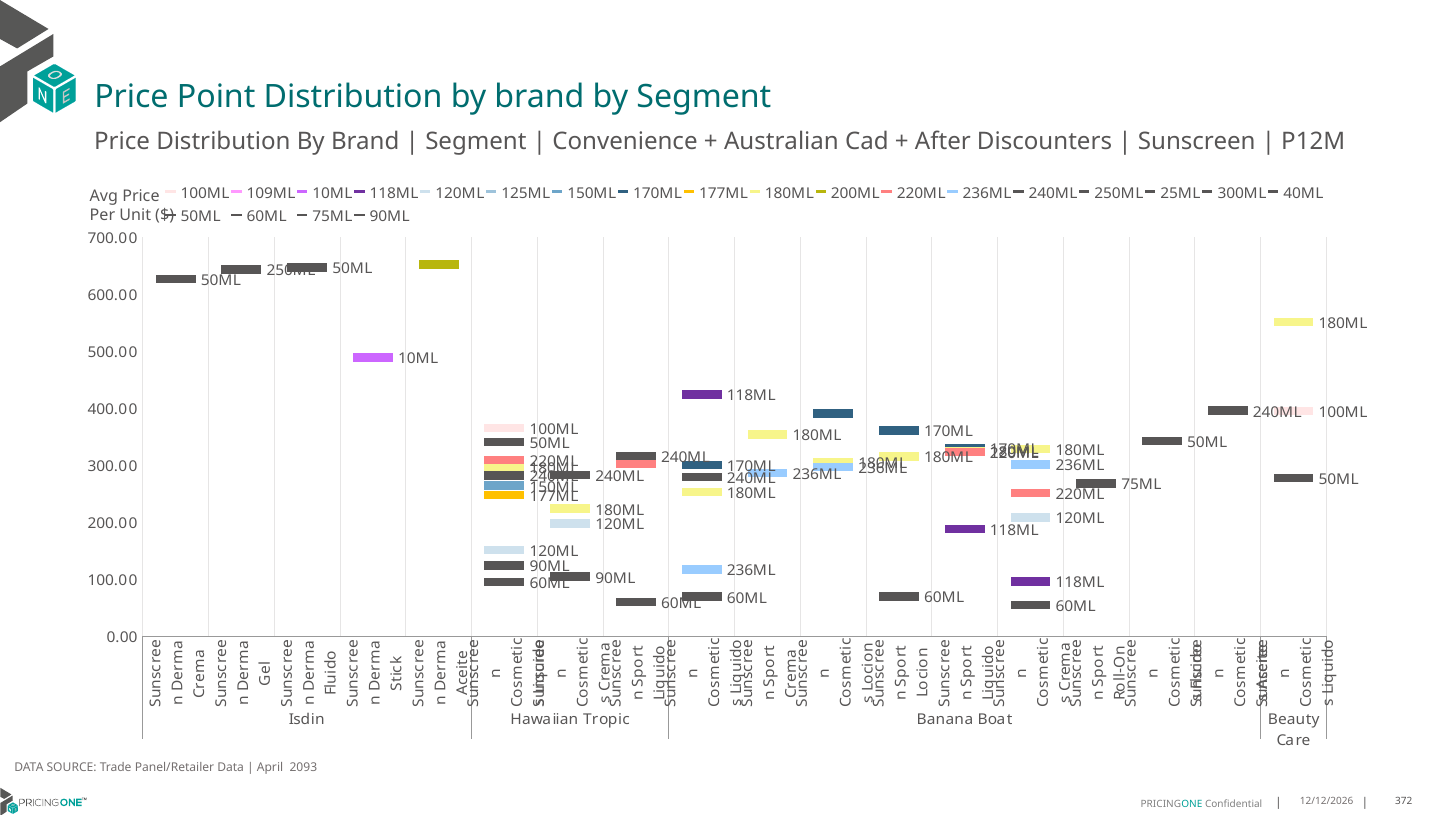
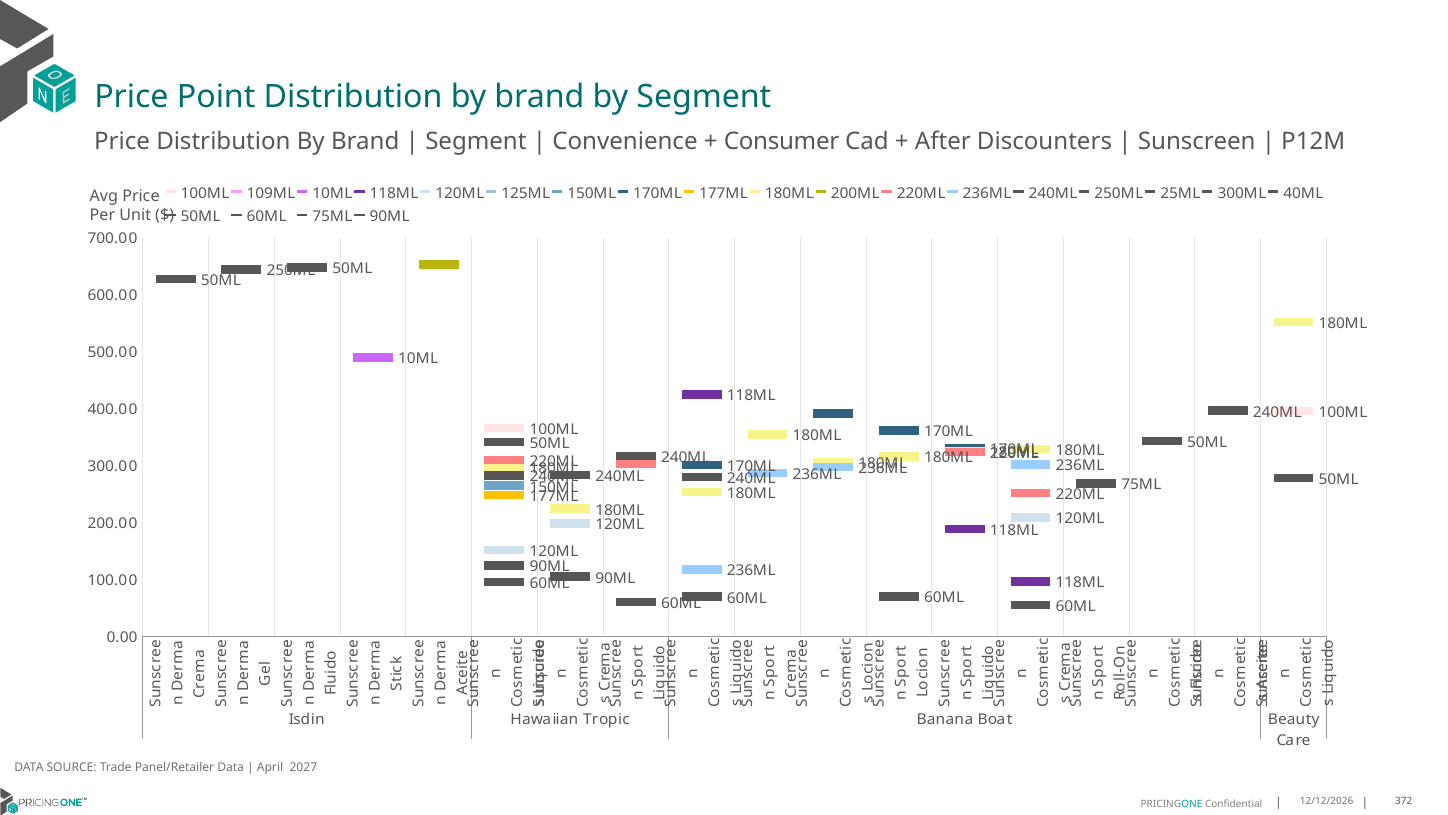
Australian: Australian -> Consumer (782, 141)
2093: 2093 -> 2027 (303, 767)
